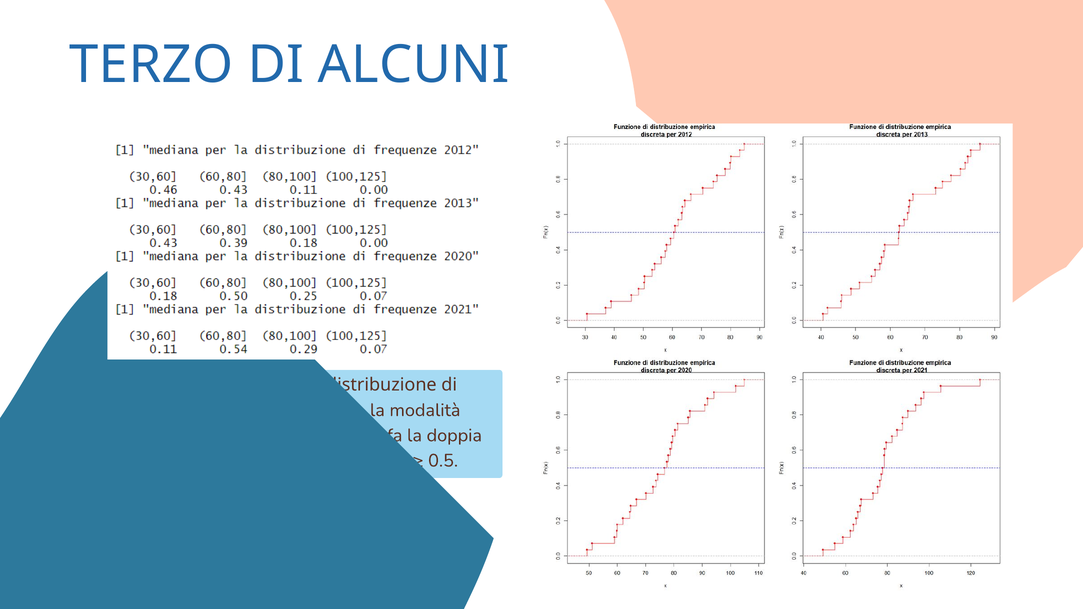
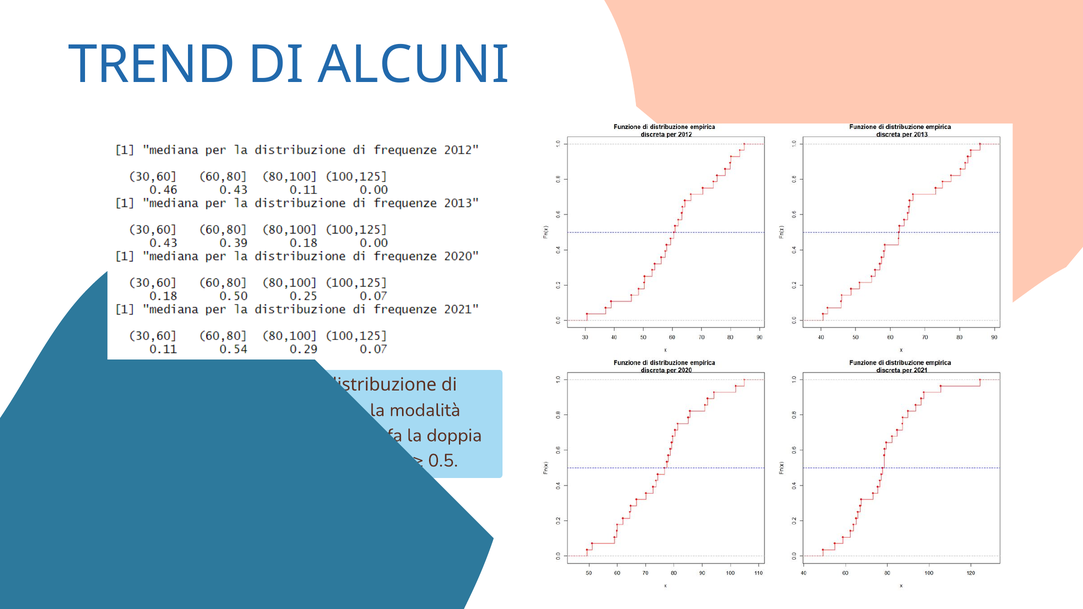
TERZO: TERZO -> TREND (152, 65)
